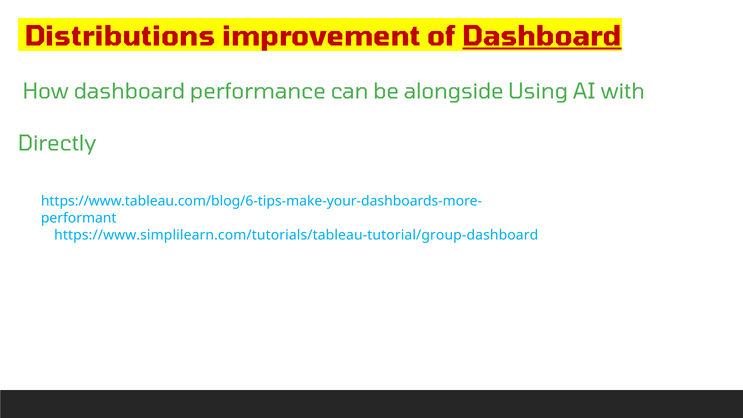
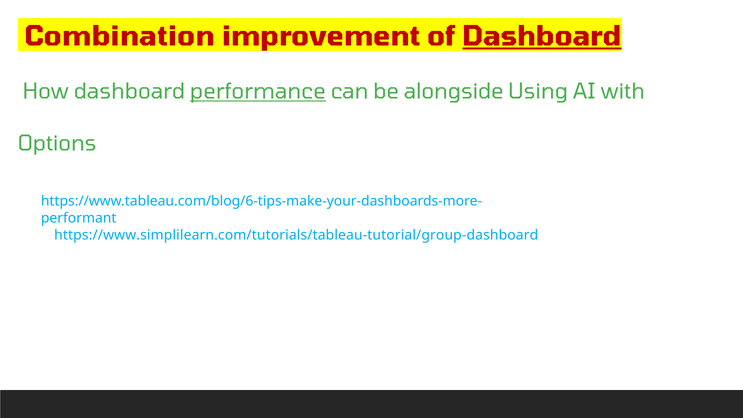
Distributions: Distributions -> Combination (120, 36)
performance underline: none -> present (258, 92)
Directly: Directly -> Options (57, 144)
